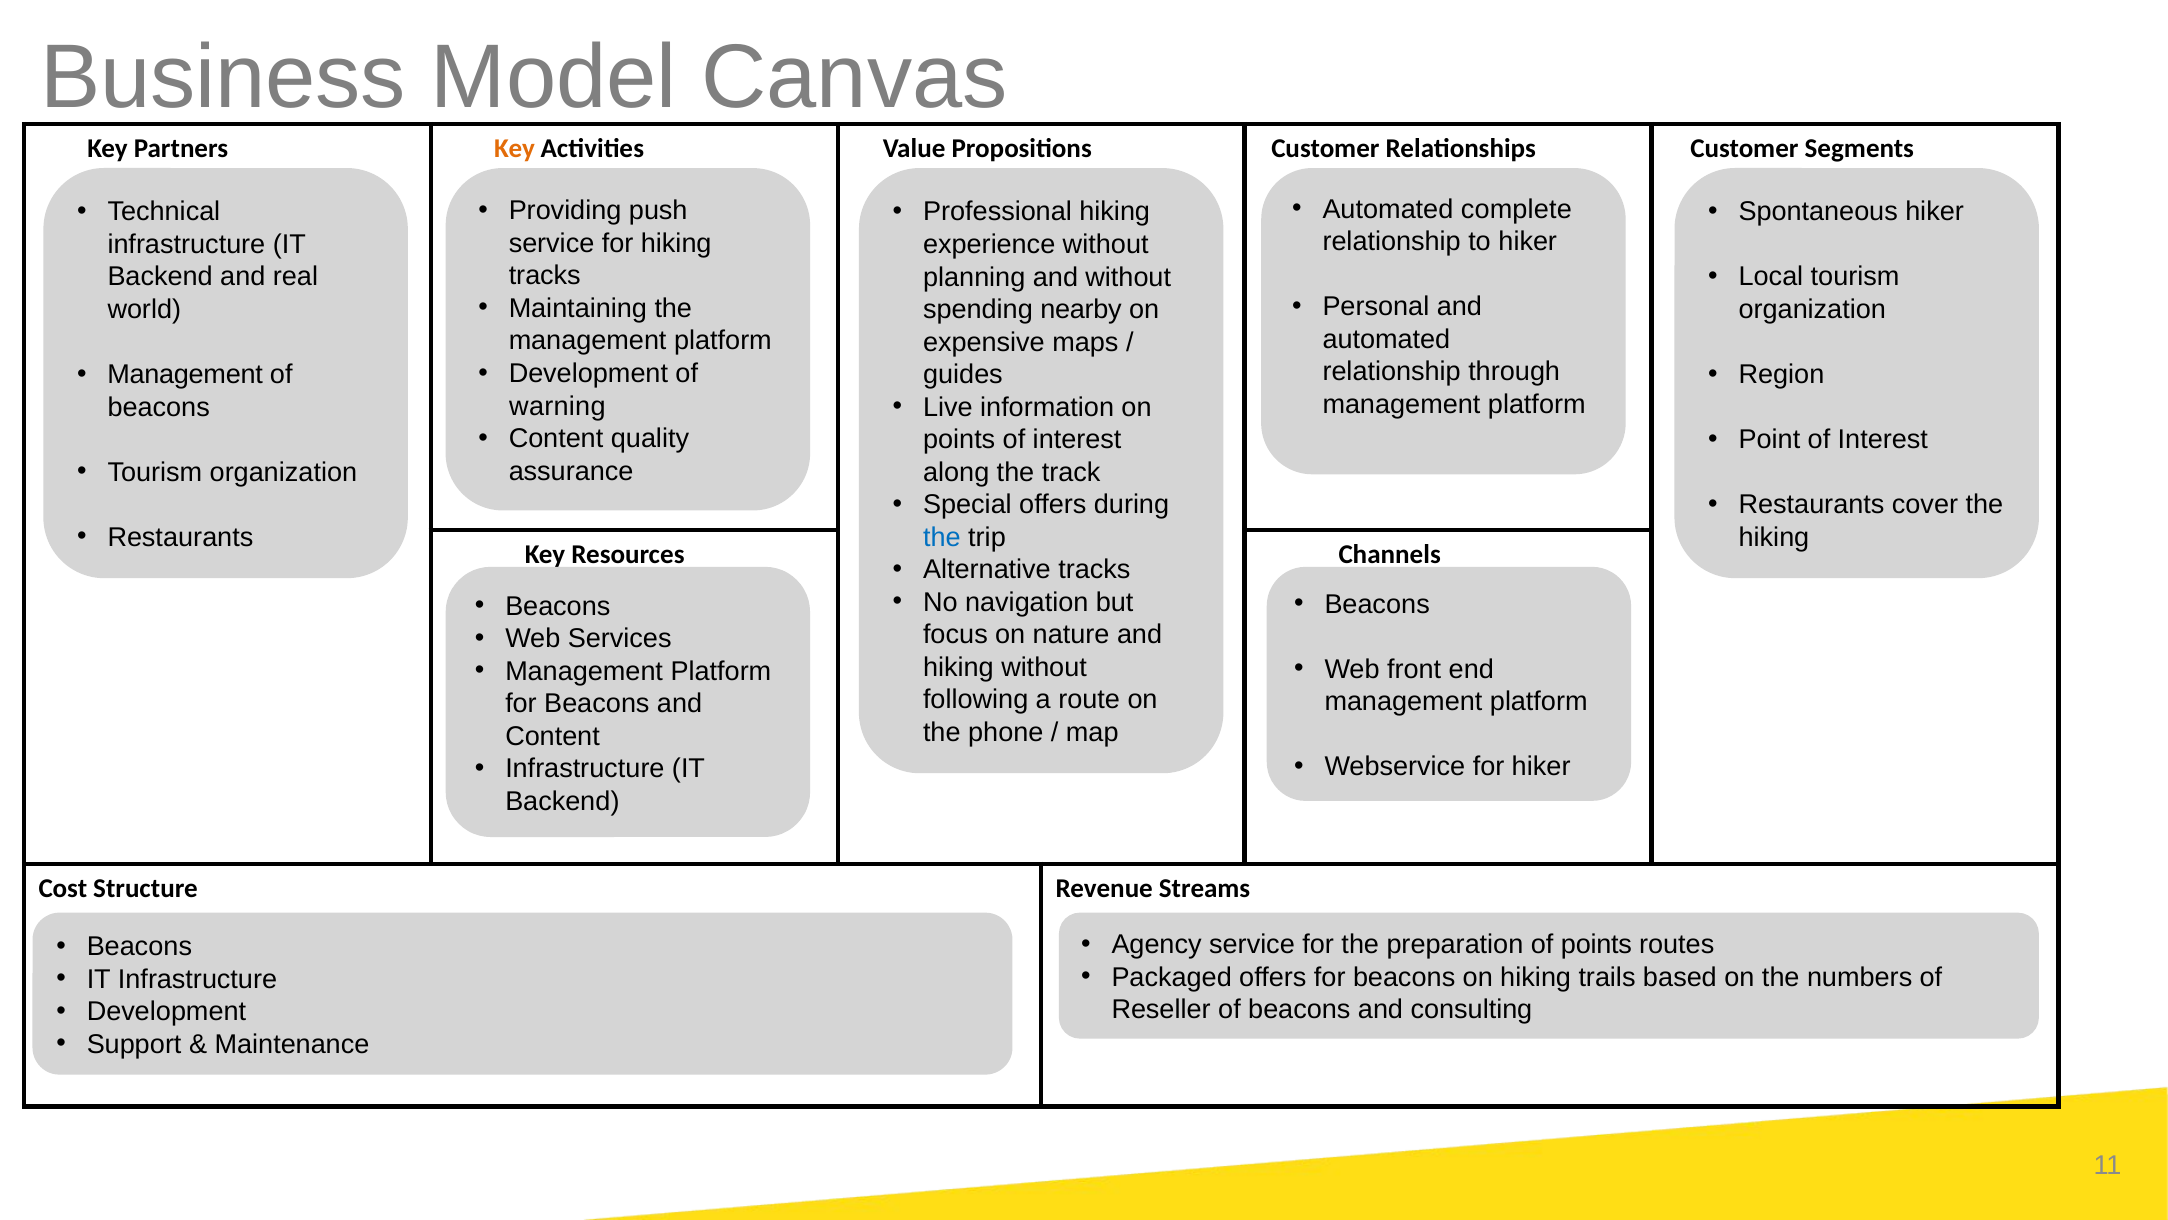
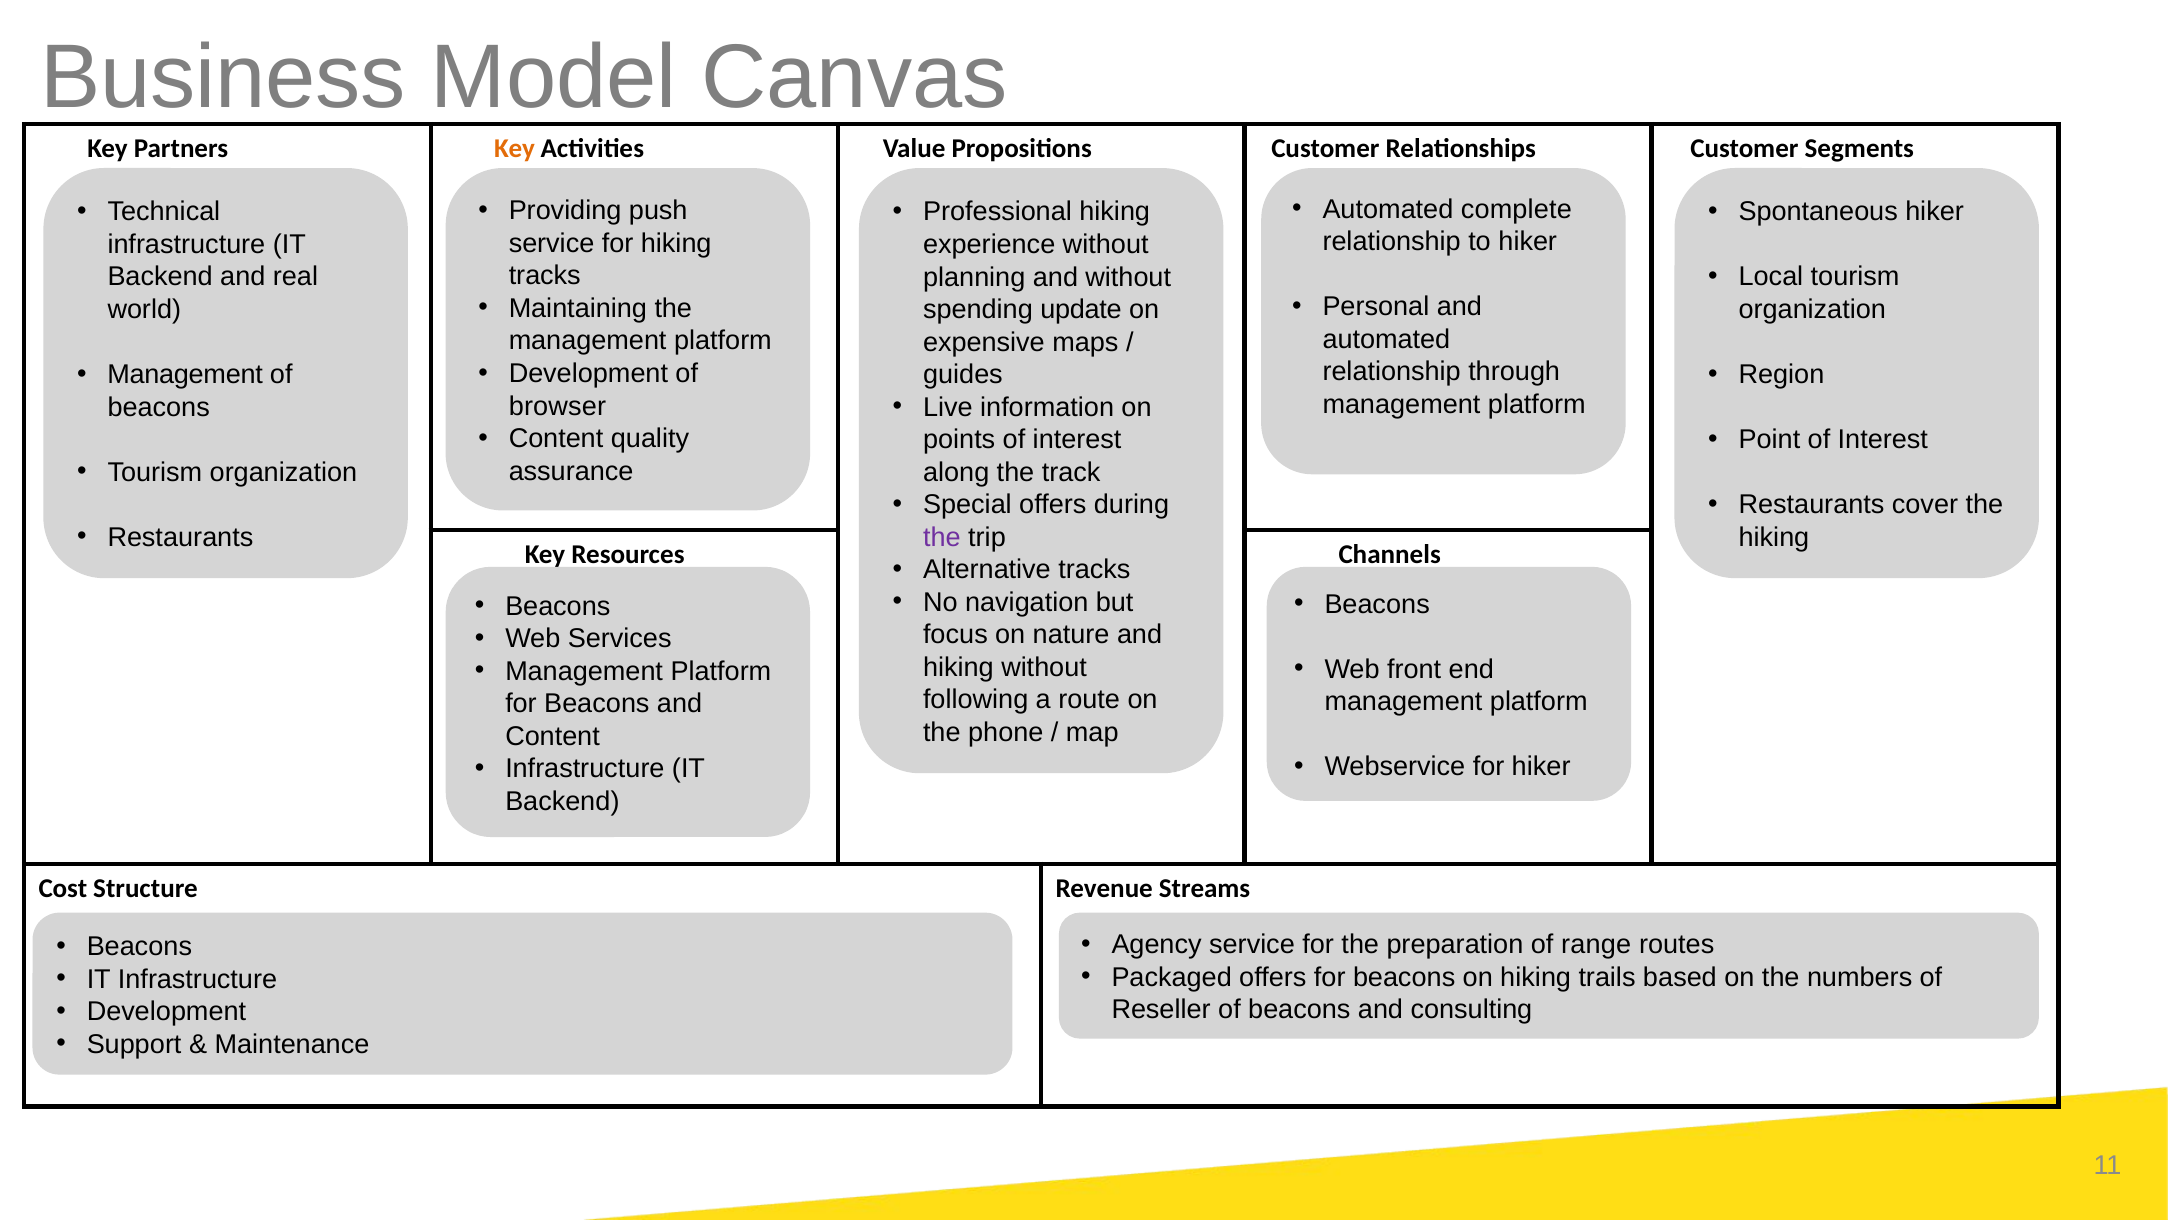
nearby: nearby -> update (1081, 309)
warning: warning -> browser (557, 406)
the colour: blue -> purple (942, 537)
of points: points -> range (1596, 945)
